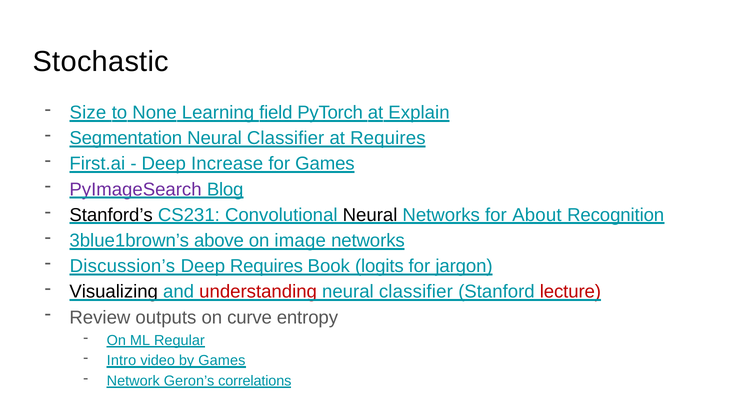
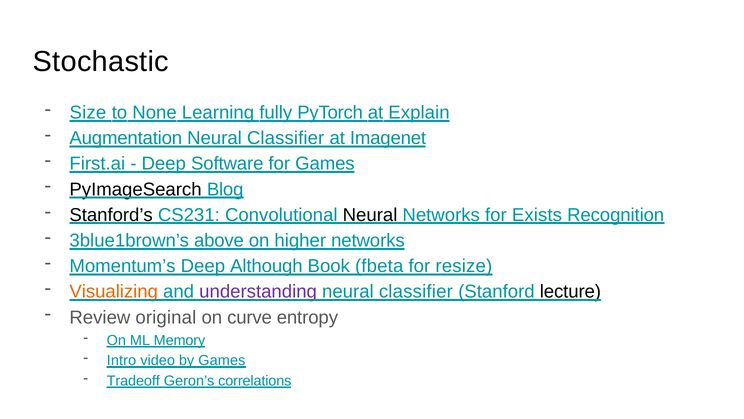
field: field -> fully (276, 112)
Segmentation: Segmentation -> Augmentation (126, 138)
at Requires: Requires -> Imagenet (388, 138)
Increase: Increase -> Software (227, 164)
PyImageSearch colour: purple -> black (136, 189)
About: About -> Exists (537, 215)
image: image -> higher (300, 240)
Discussion’s: Discussion’s -> Momentum’s (123, 266)
Deep Requires: Requires -> Although (266, 266)
logits: logits -> fbeta (379, 266)
jargon: jargon -> resize (464, 266)
Visualizing colour: black -> orange (114, 291)
understanding colour: red -> purple (258, 291)
lecture colour: red -> black (570, 291)
outputs: outputs -> original (166, 317)
Regular: Regular -> Memory (179, 340)
Network: Network -> Tradeoff (133, 380)
